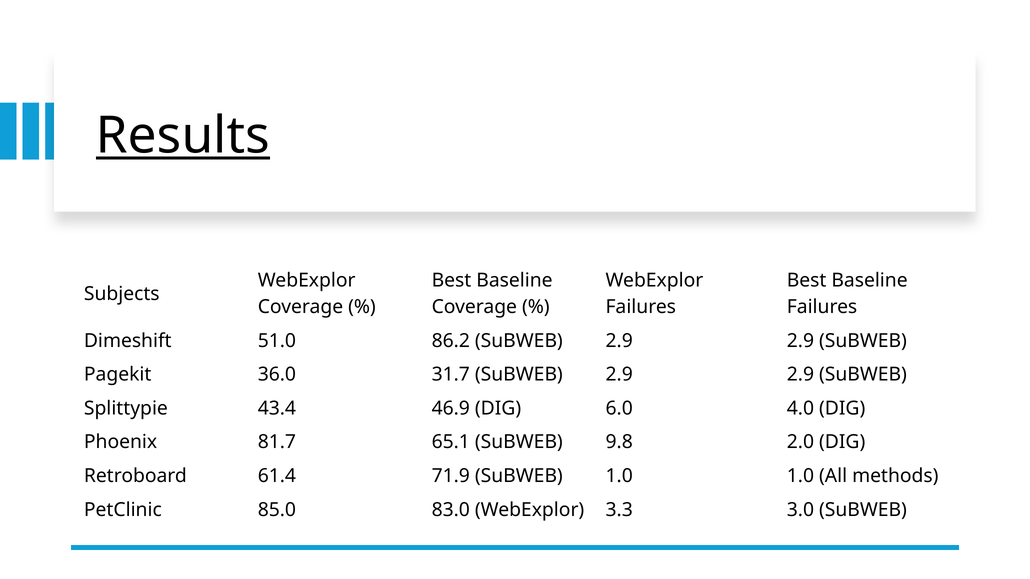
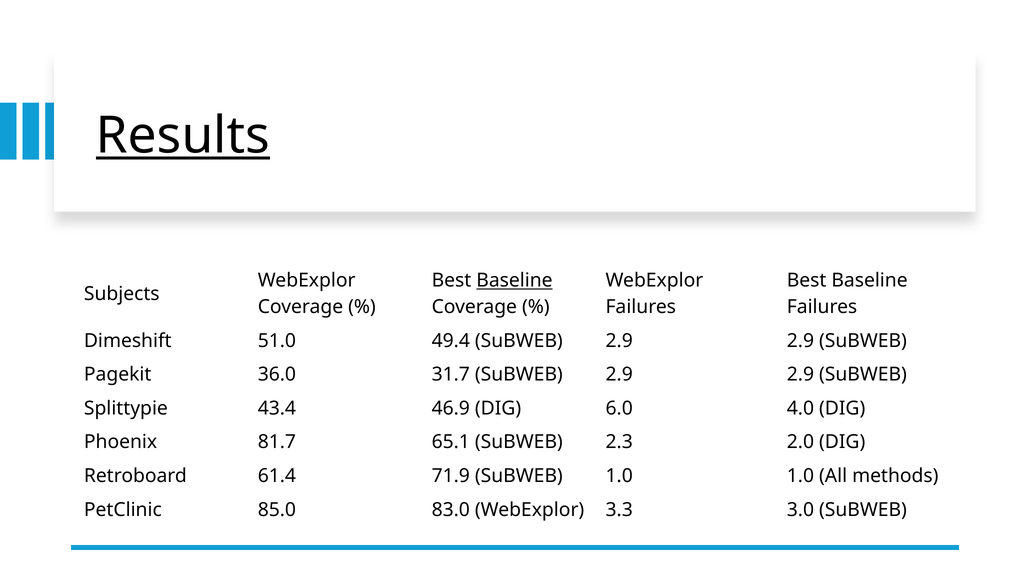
Baseline underline: none -> present (514, 281)
86.2: 86.2 -> 49.4 (451, 341)
9.8: 9.8 -> 2.3 (619, 442)
